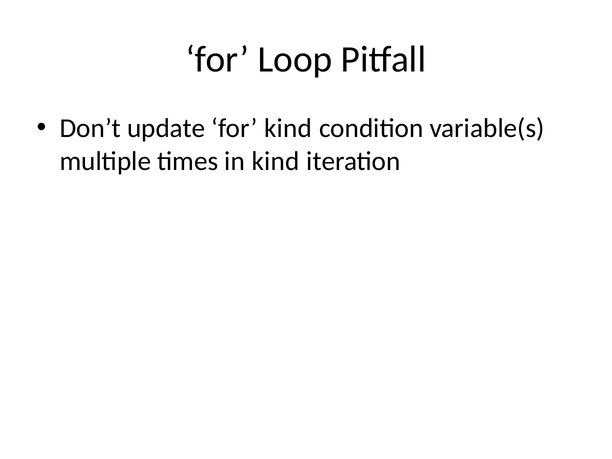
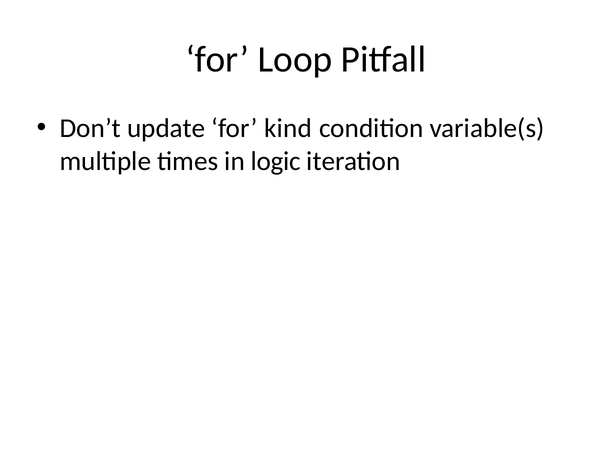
in kind: kind -> logic (276, 161)
